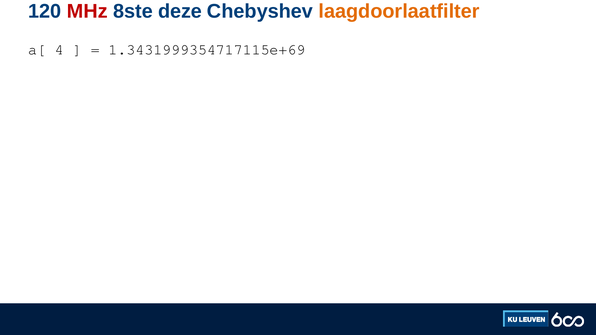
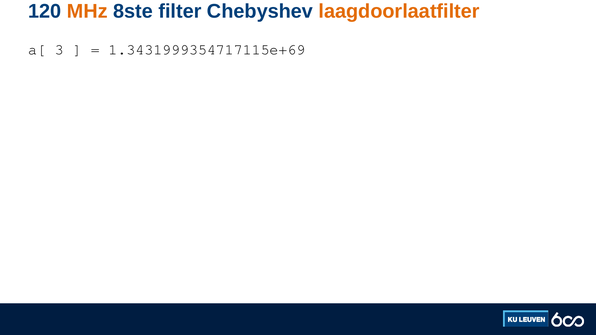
MHz colour: red -> orange (87, 11)
deze: deze -> filter (180, 11)
4: 4 -> 3 (59, 49)
